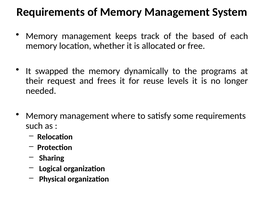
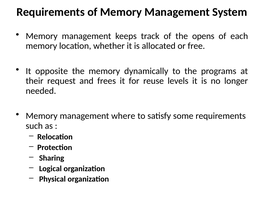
based: based -> opens (203, 36)
swapped: swapped -> opposite (52, 71)
